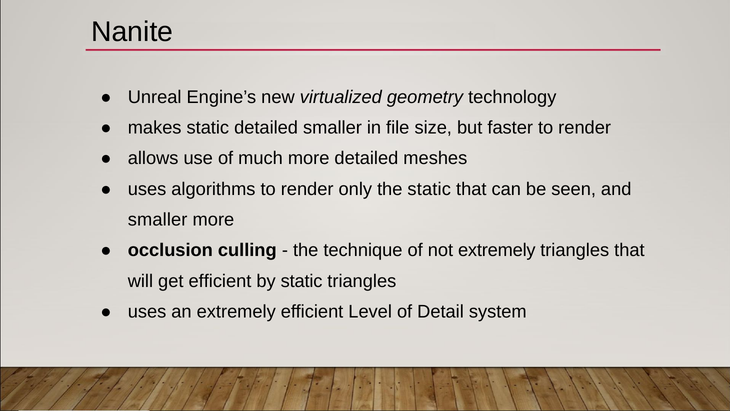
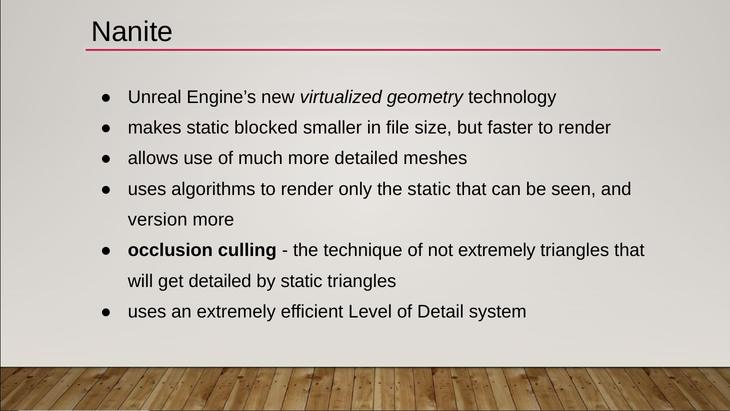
static detailed: detailed -> blocked (266, 128)
smaller: smaller -> version (158, 220)
get efficient: efficient -> detailed (220, 281)
